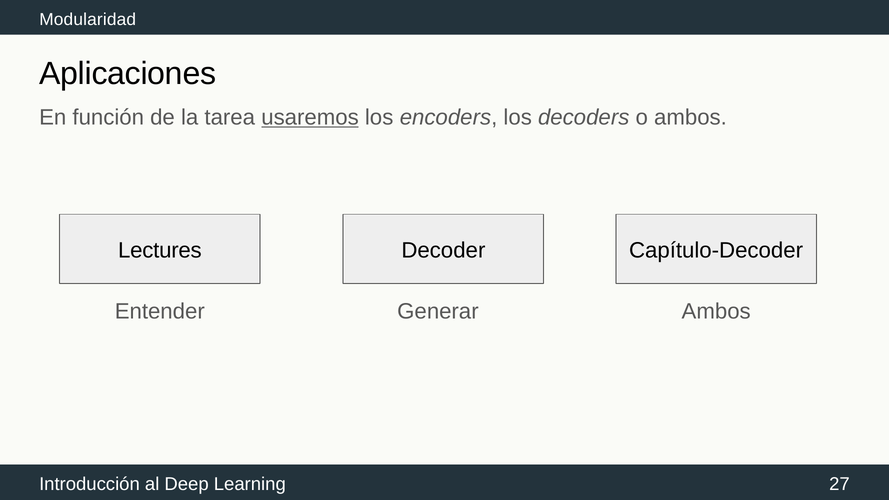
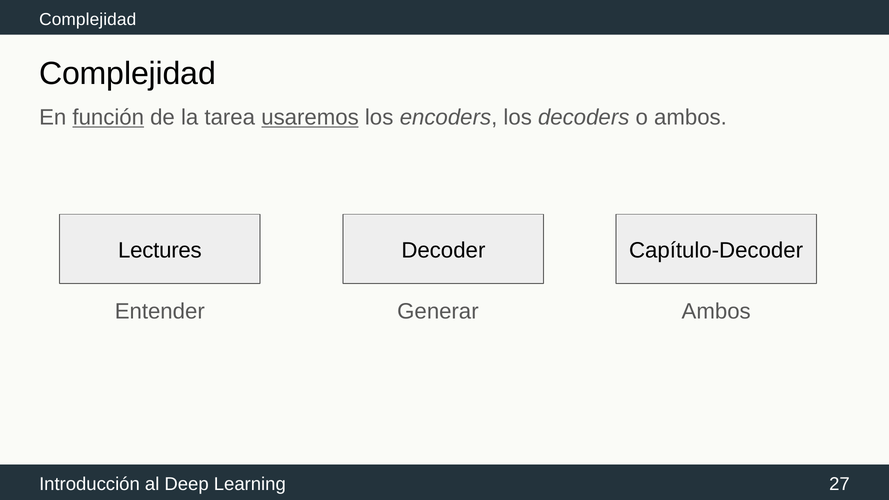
Modularidad: Modularidad -> Complejidad (88, 20)
Aplicaciones: Aplicaciones -> Complejidad (128, 74)
función underline: none -> present (108, 118)
